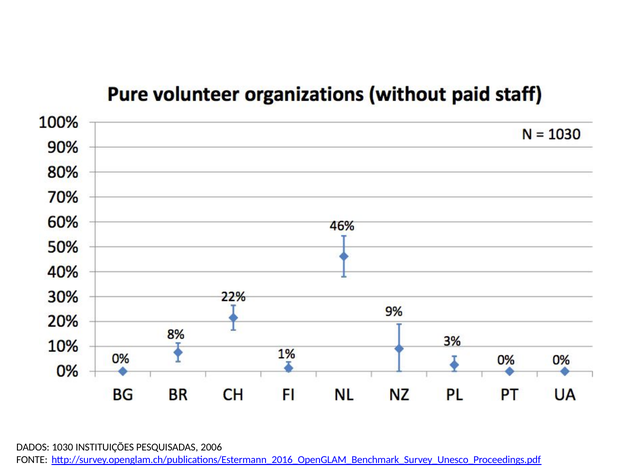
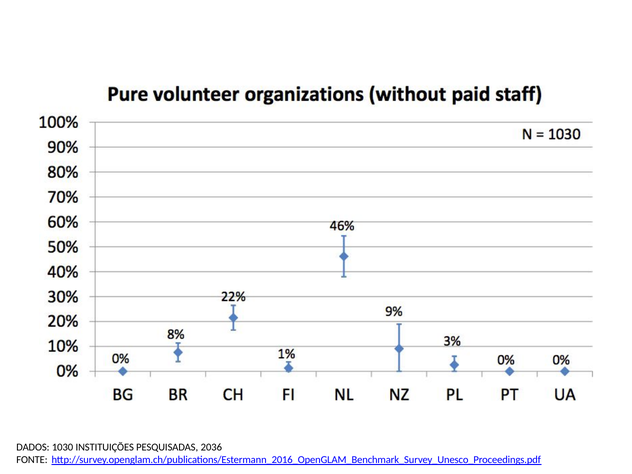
2006: 2006 -> 2036 (211, 447)
